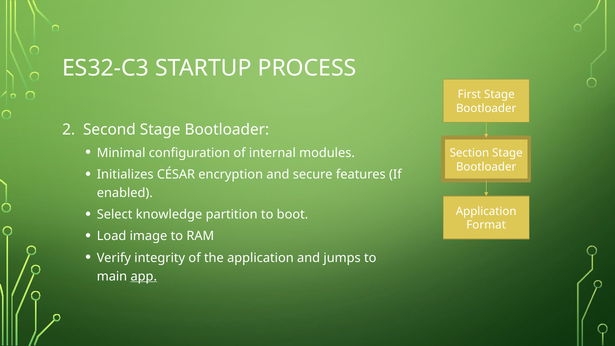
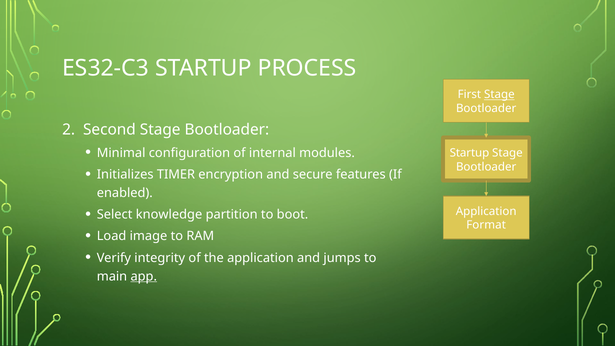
Stage underline: none -> present (499, 95)
Section: Section -> Startup (469, 153)
CÉSAR: CÉSAR -> TIMER (176, 174)
